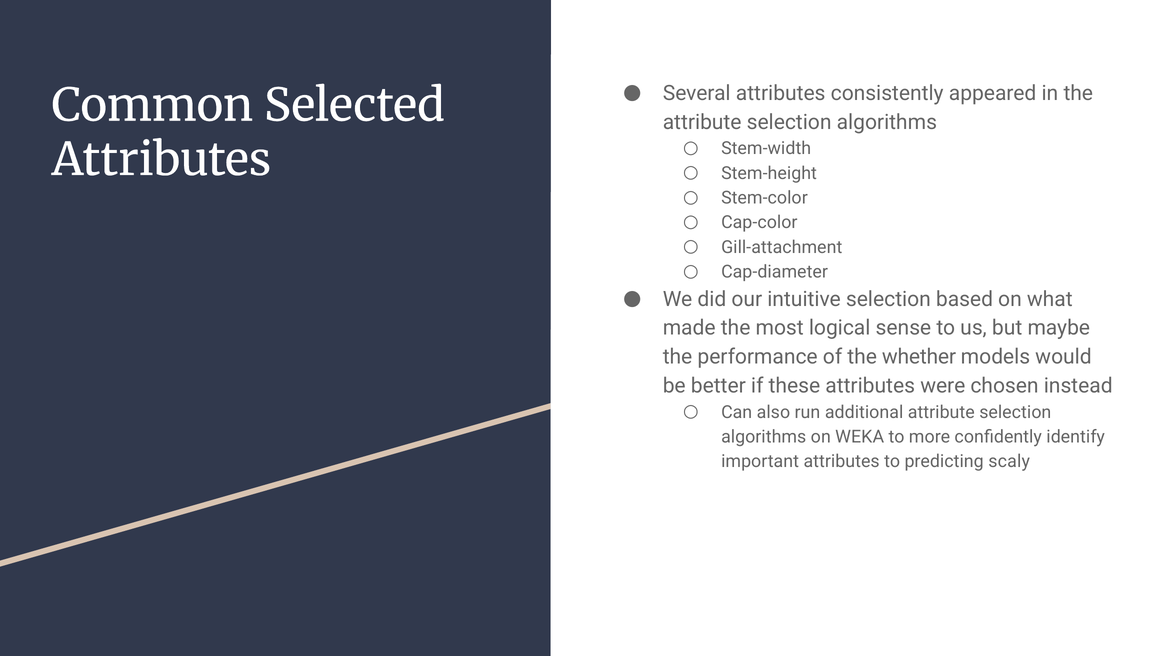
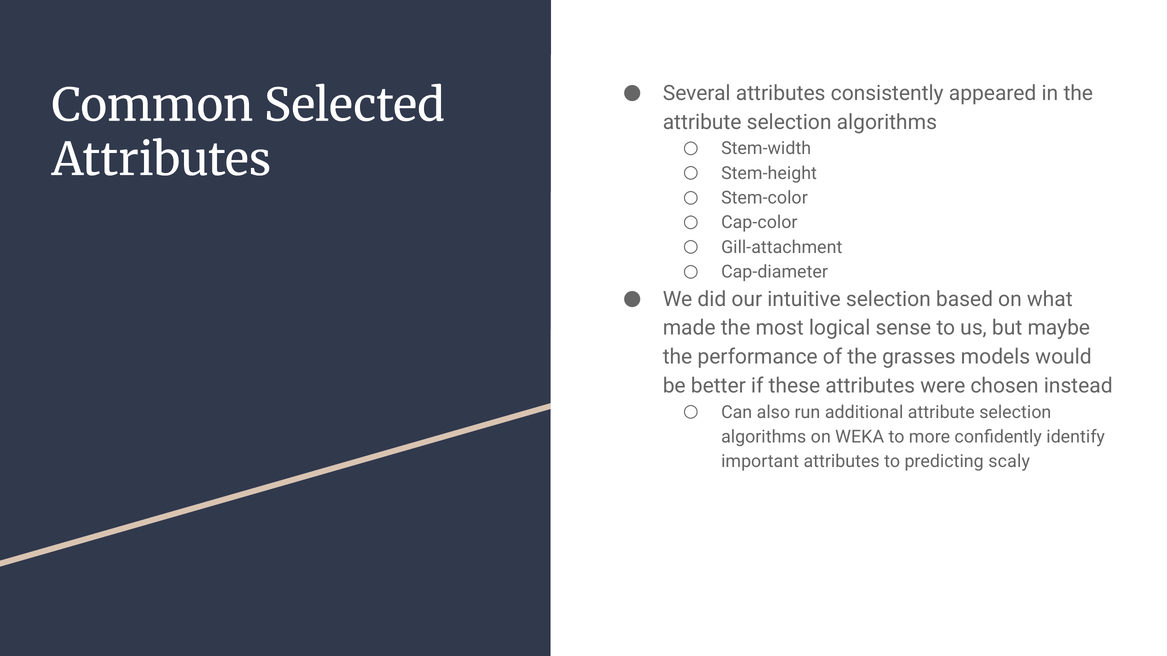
whether: whether -> grasses (919, 357)
